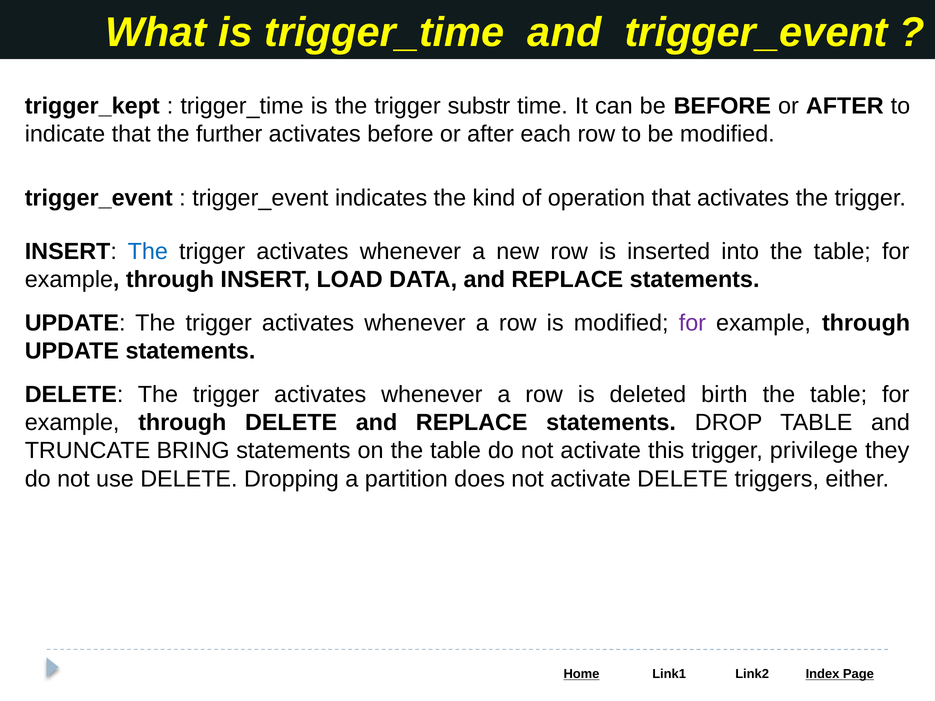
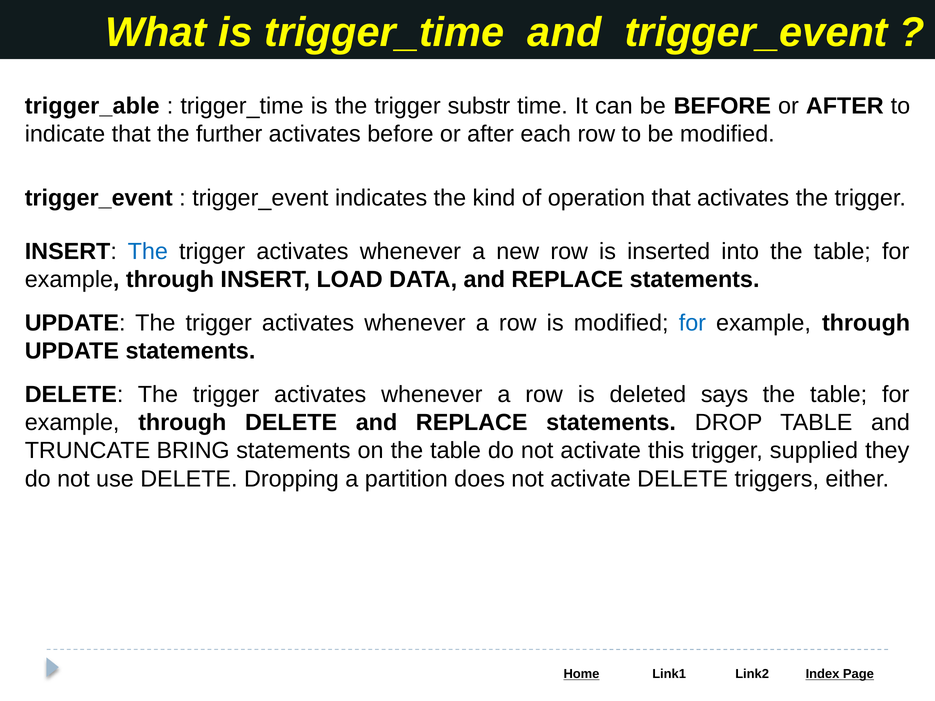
trigger_kept: trigger_kept -> trigger_able (92, 106)
for colour: purple -> blue (692, 323)
birth: birth -> says (725, 395)
privilege: privilege -> supplied (814, 451)
